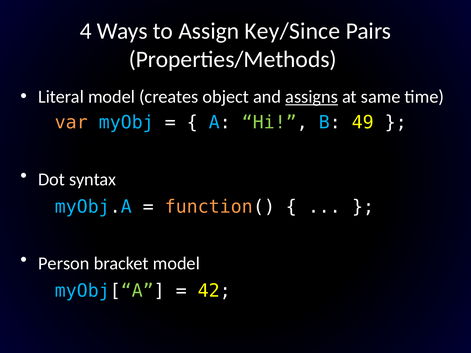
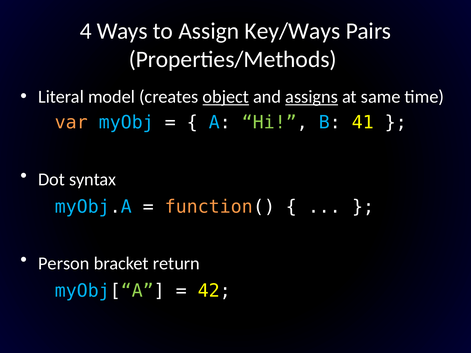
Key/Since: Key/Since -> Key/Ways (292, 31)
object underline: none -> present (226, 97)
49: 49 -> 41 (363, 123)
bracket model: model -> return (176, 264)
